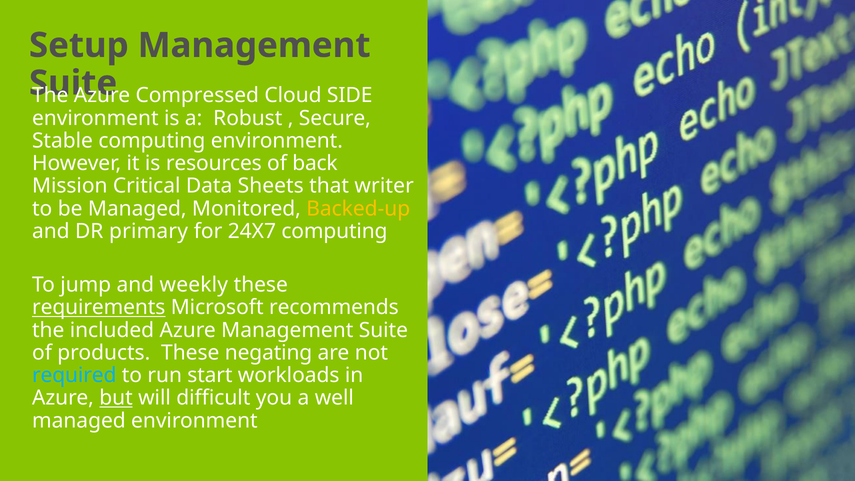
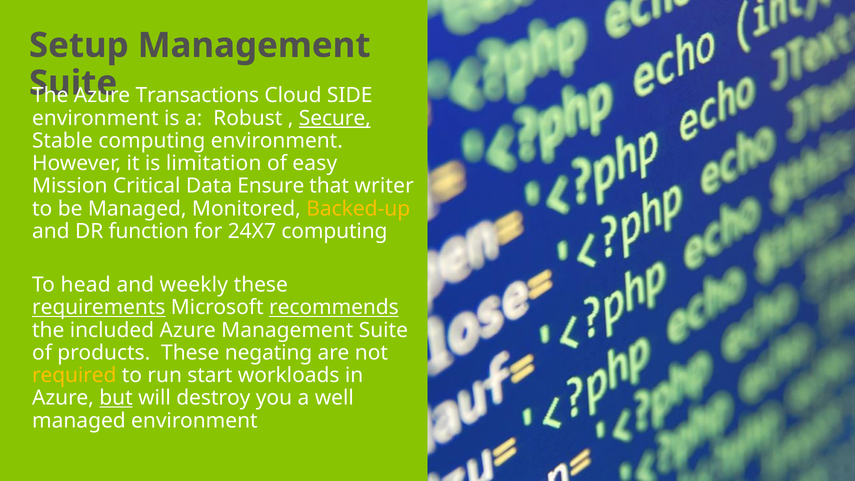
Compressed: Compressed -> Transactions (197, 96)
Secure underline: none -> present (335, 118)
resources: resources -> limitation (214, 163)
back: back -> easy (315, 163)
Sheets: Sheets -> Ensure (271, 186)
primary: primary -> function (149, 231)
jump: jump -> head (86, 285)
recommends underline: none -> present (334, 307)
required colour: light blue -> yellow (74, 375)
difficult: difficult -> destroy (213, 398)
